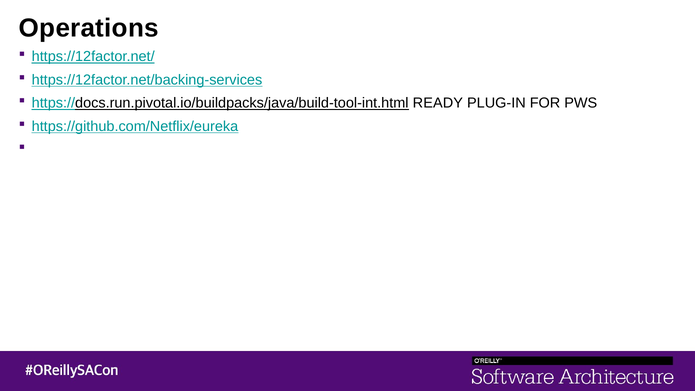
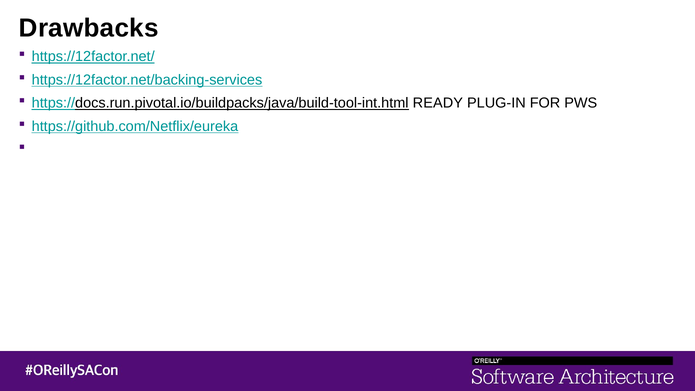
Operations: Operations -> Drawbacks (89, 28)
